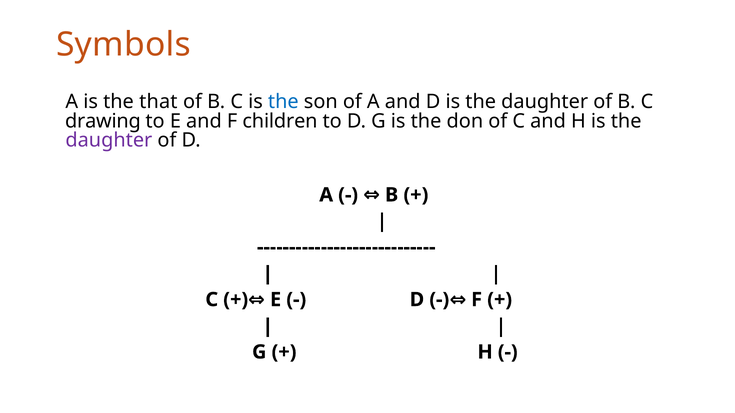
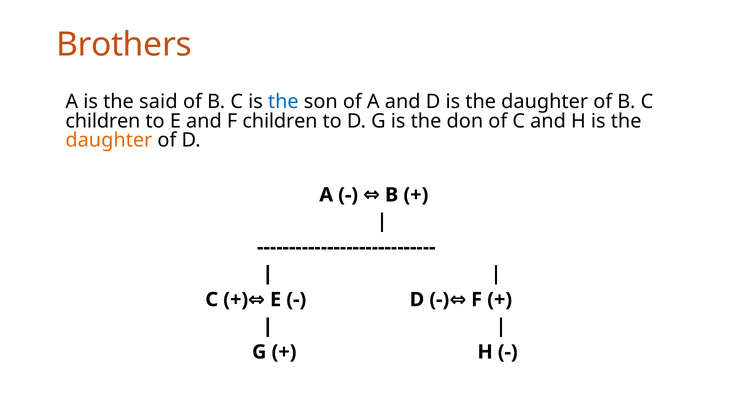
Symbols: Symbols -> Brothers (124, 44)
that: that -> said (158, 102)
drawing: drawing -> children (103, 121)
daughter colour: purple -> orange (109, 140)
